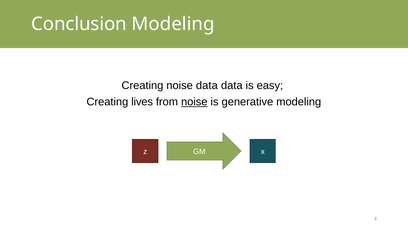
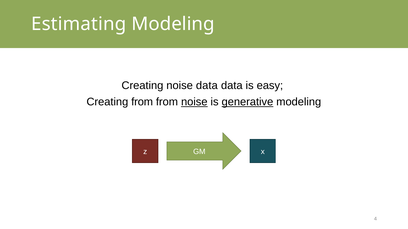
Conclusion: Conclusion -> Estimating (79, 24)
Creating lives: lives -> from (142, 102)
generative underline: none -> present (247, 102)
